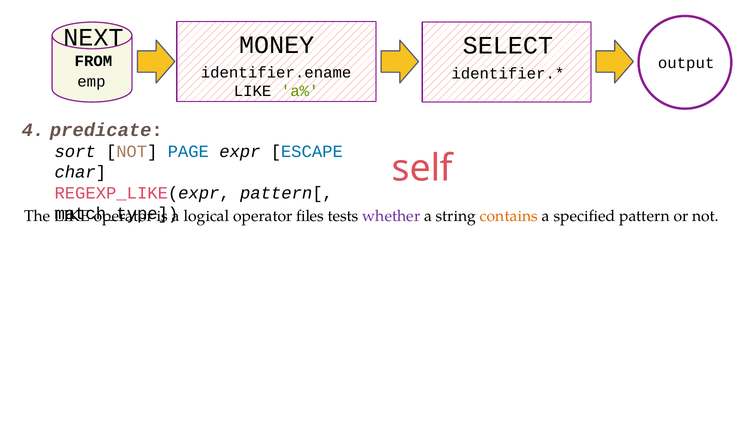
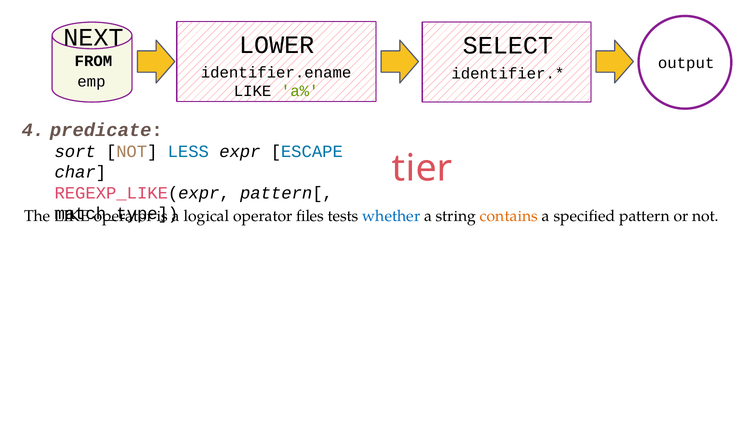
MONEY: MONEY -> LOWER (277, 45)
PAGE: PAGE -> LESS (188, 151)
self: self -> tier (422, 168)
whether colour: purple -> blue (391, 216)
